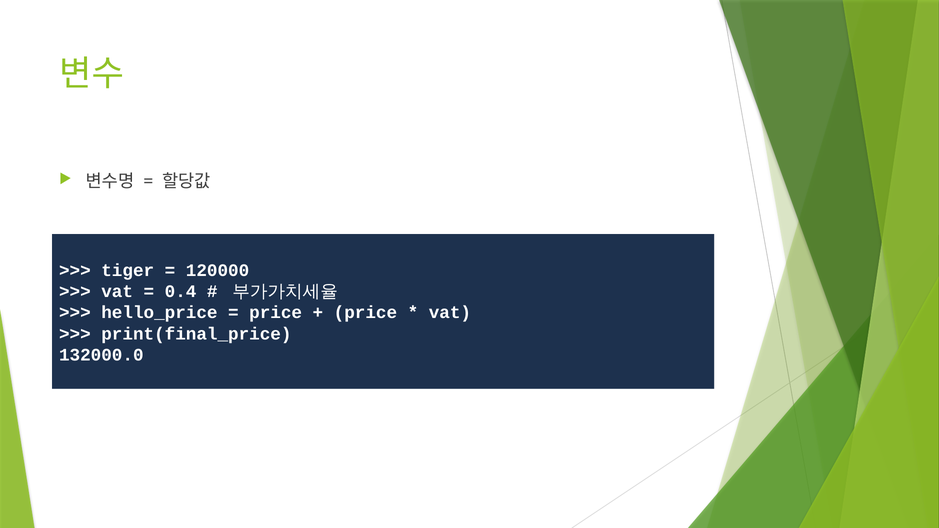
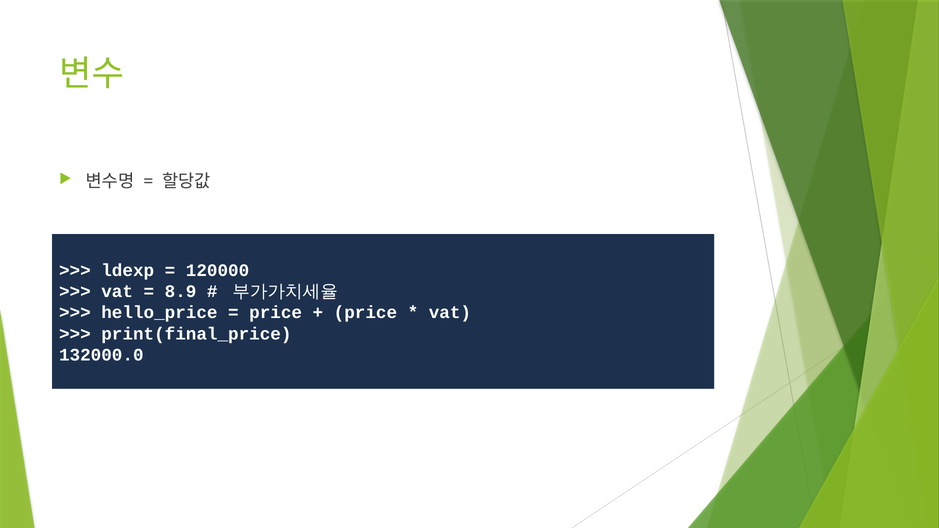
tiger: tiger -> ldexp (128, 271)
0.4: 0.4 -> 8.9 (181, 292)
